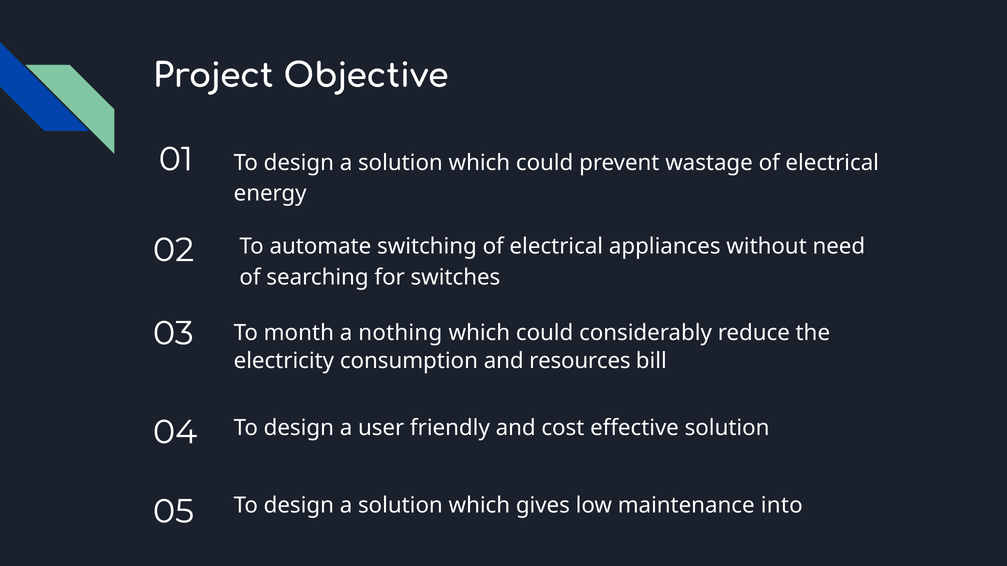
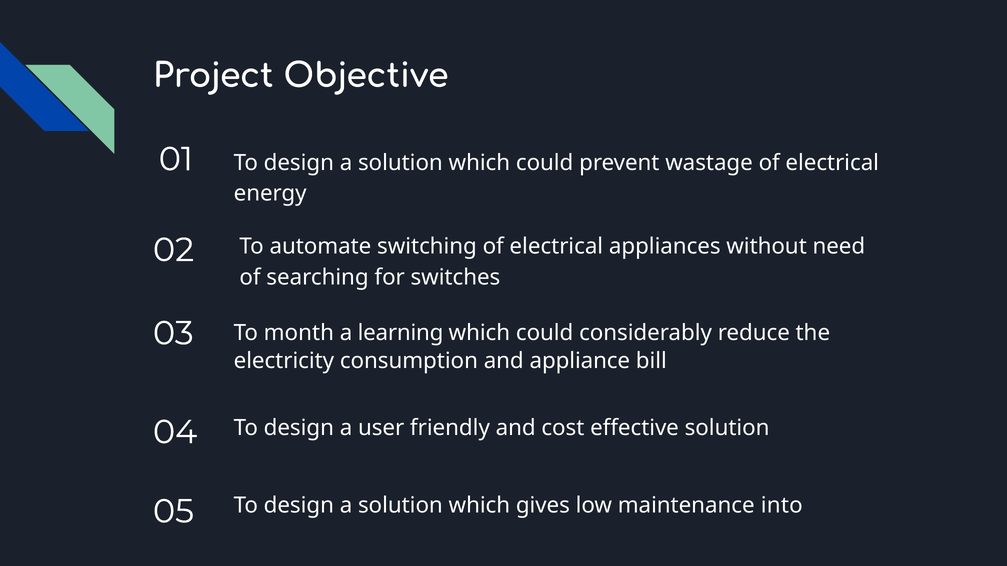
nothing: nothing -> learning (401, 333)
resources: resources -> appliance (580, 361)
